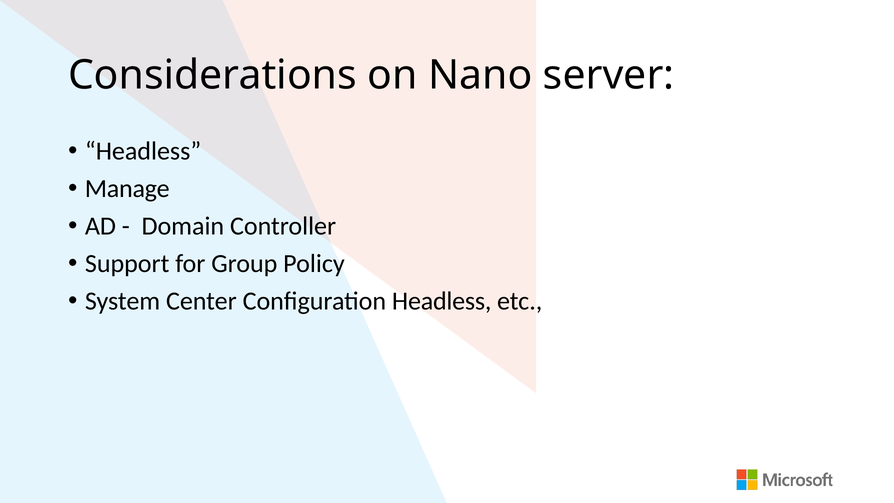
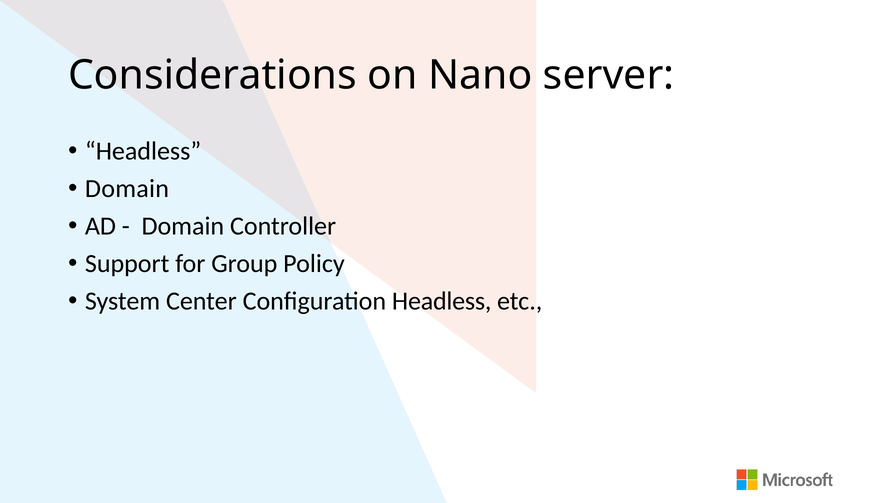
Manage: Manage -> Domain (127, 189)
